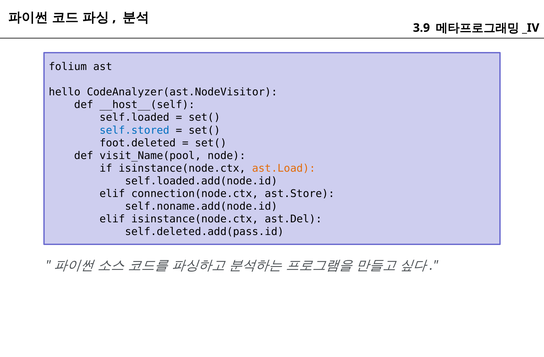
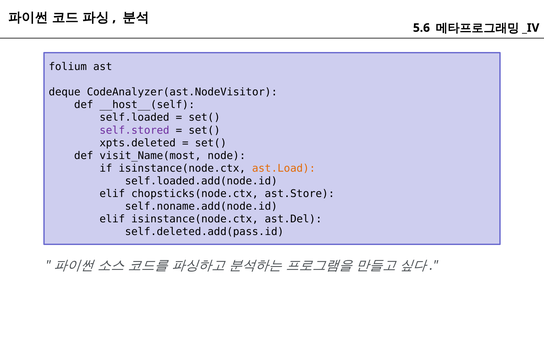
3.9: 3.9 -> 5.6 (421, 28)
hello: hello -> deque (65, 92)
self.stored colour: blue -> purple (134, 130)
foot.deleted: foot.deleted -> xpts.deleted (138, 143)
visit_Name(pool: visit_Name(pool -> visit_Name(most (150, 156)
connection(node.ctx: connection(node.ctx -> chopsticks(node.ctx (195, 194)
